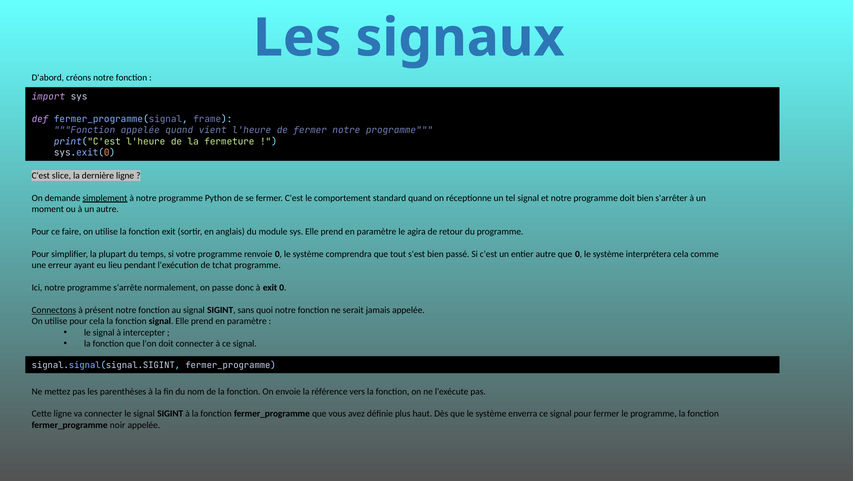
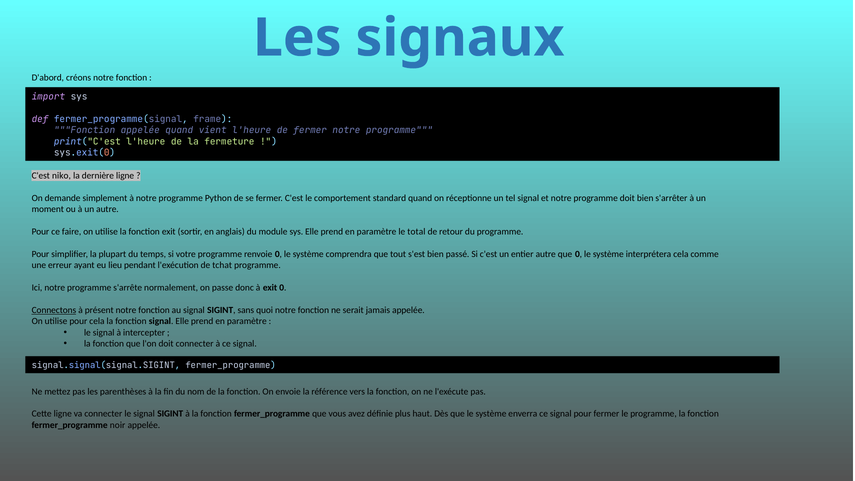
slice: slice -> niko (61, 176)
simplement underline: present -> none (105, 198)
agira: agira -> total (416, 232)
